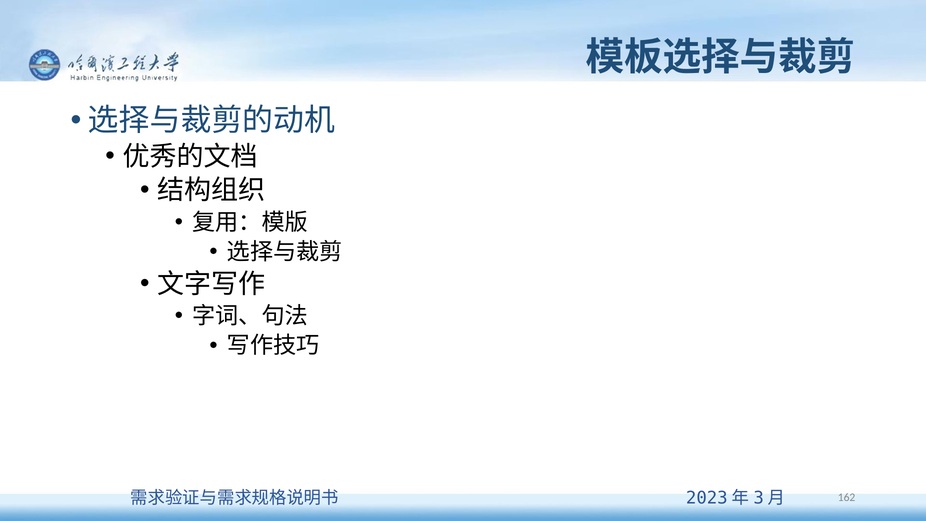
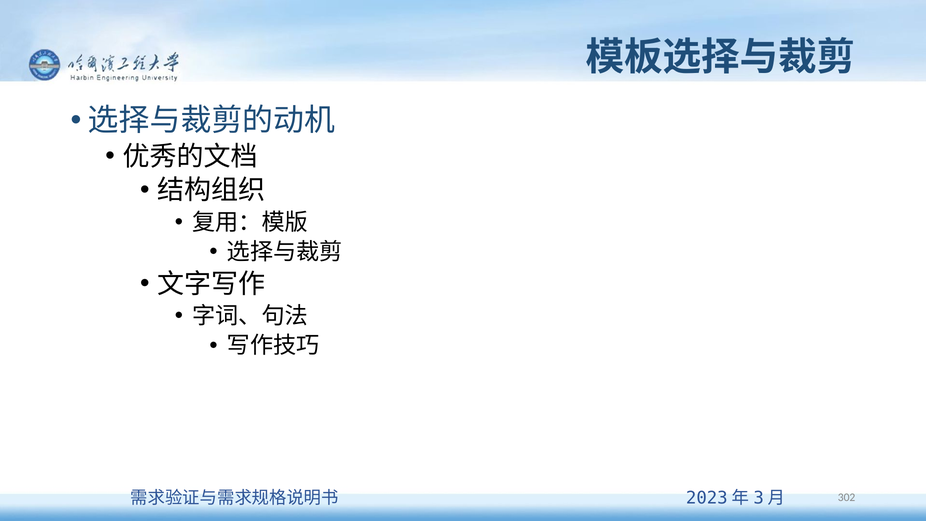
162: 162 -> 302 (847, 497)
